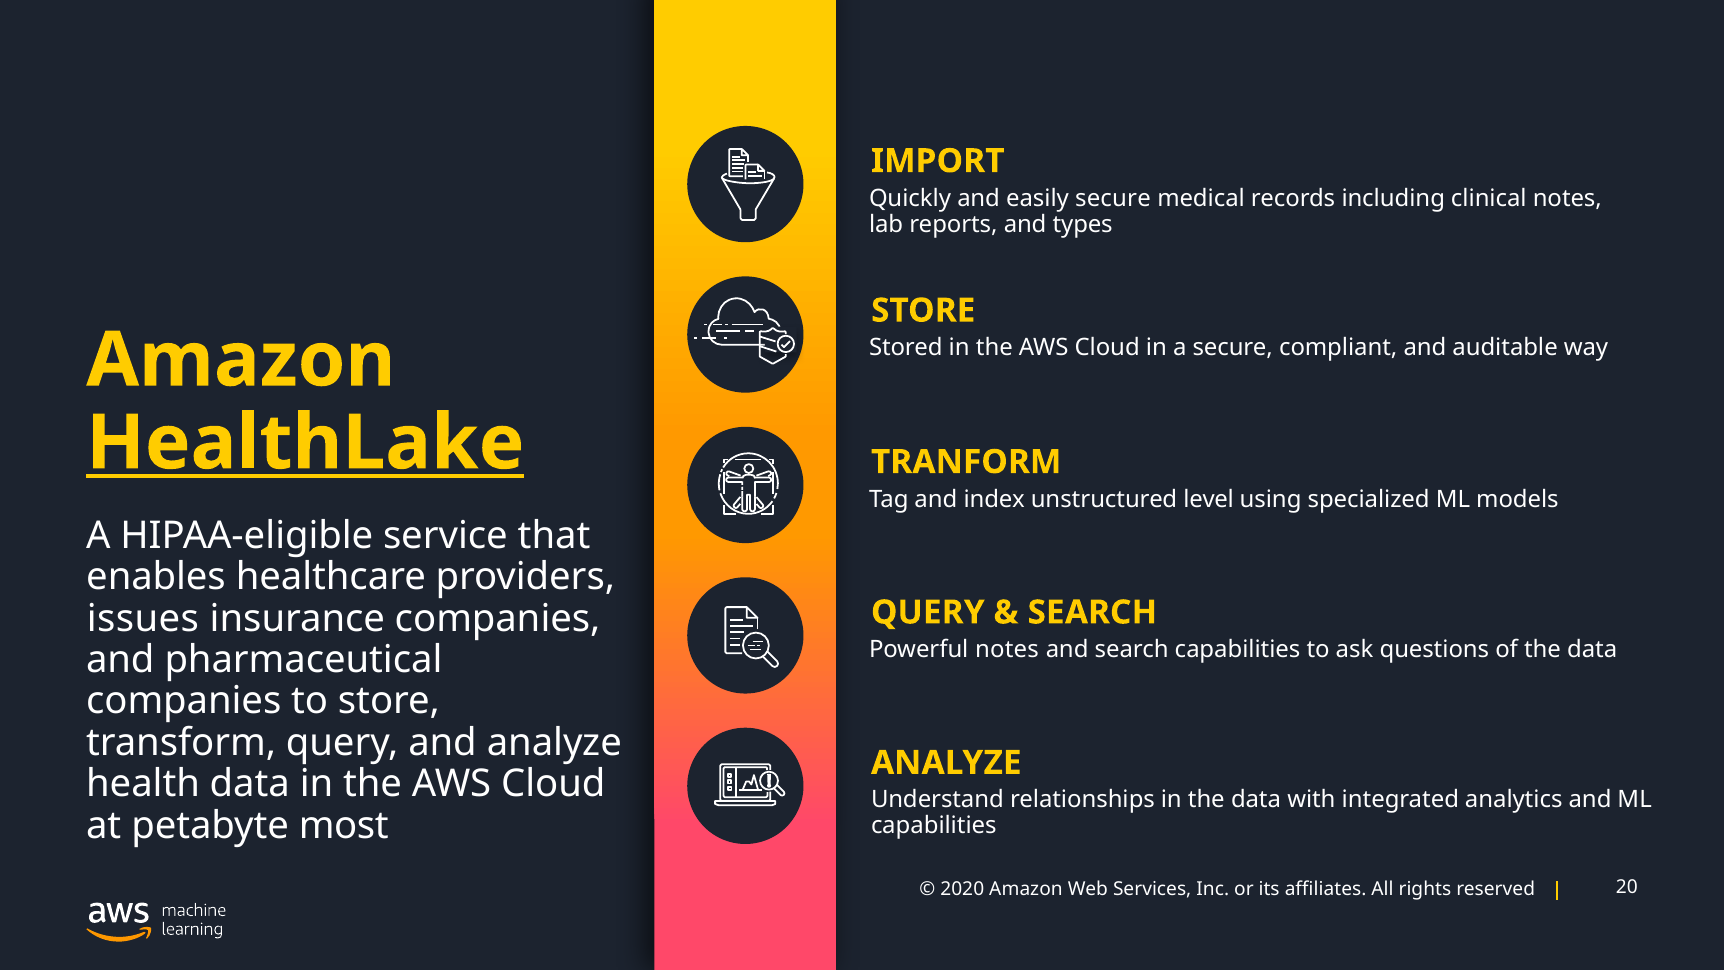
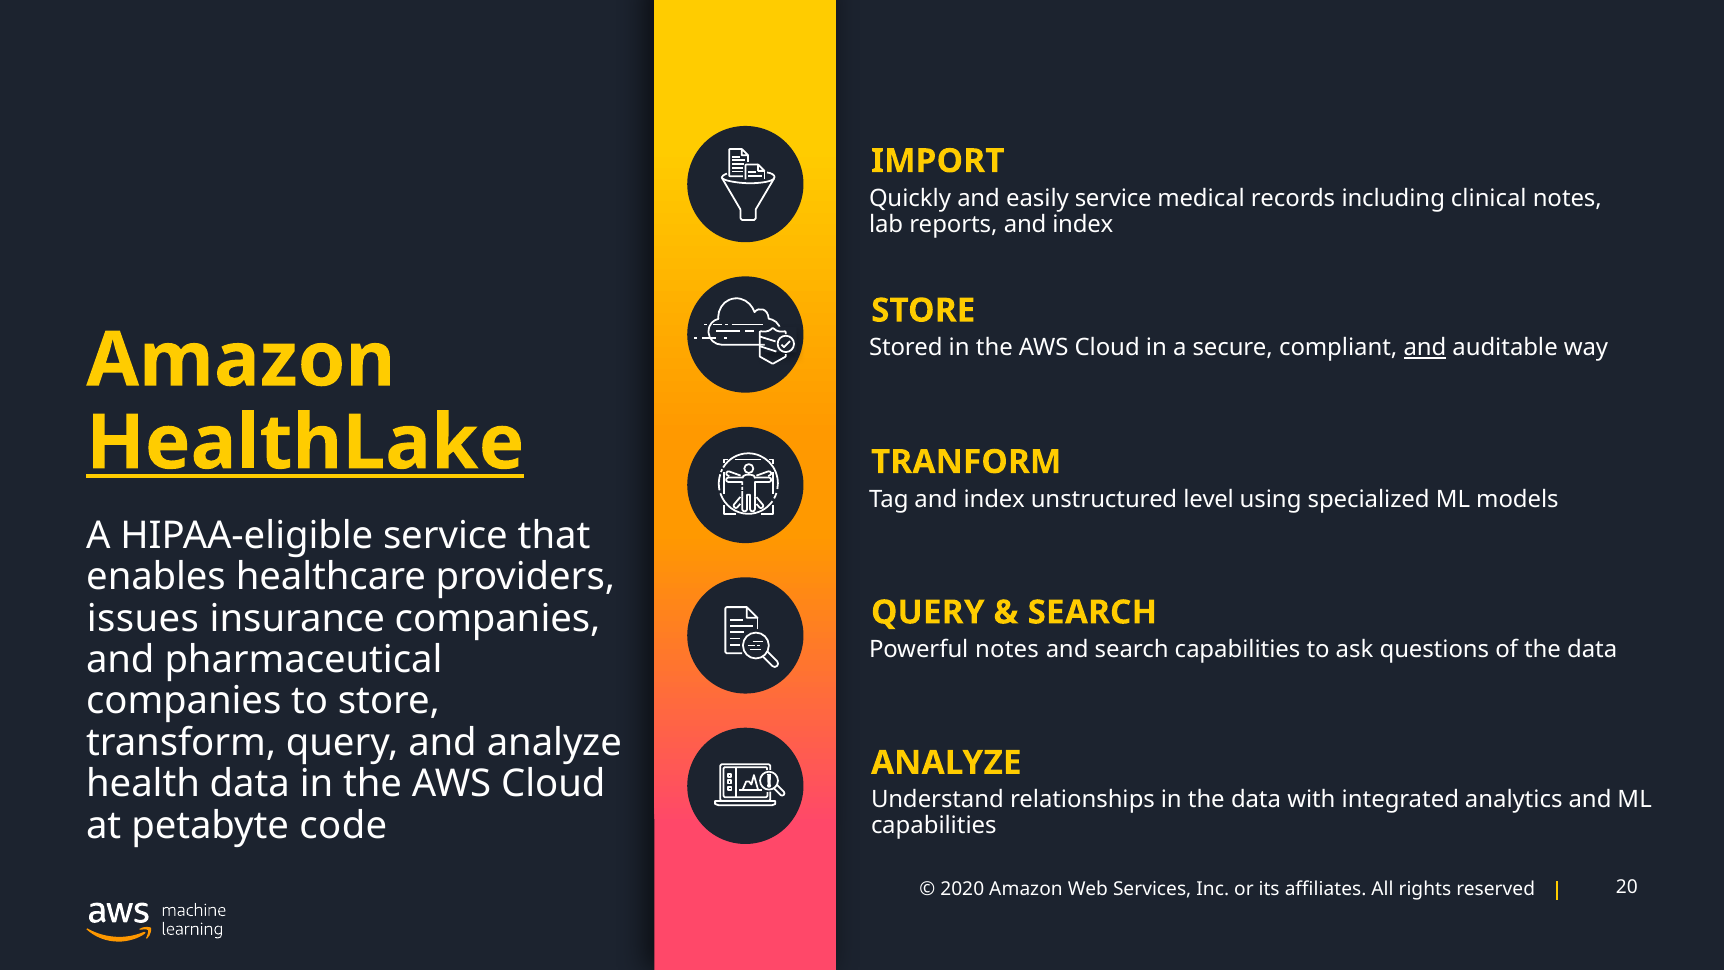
easily secure: secure -> service (1113, 198)
reports and types: types -> index (1083, 224)
and underline: none -> present (1425, 348)
most: most -> code (343, 825)
